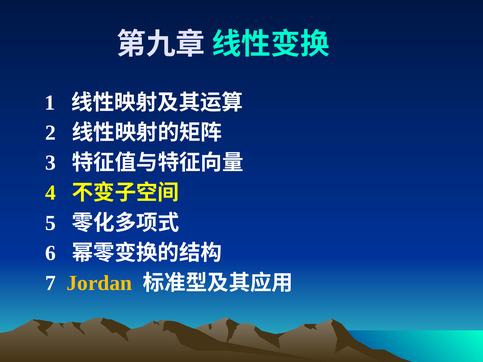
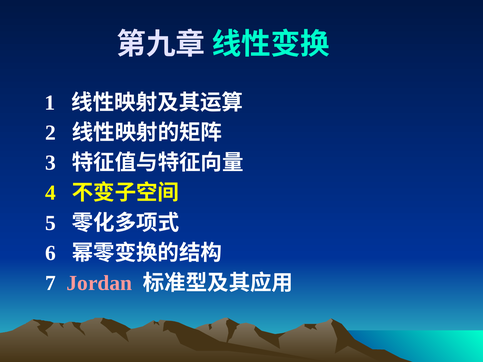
Jordan colour: yellow -> pink (99, 283)
